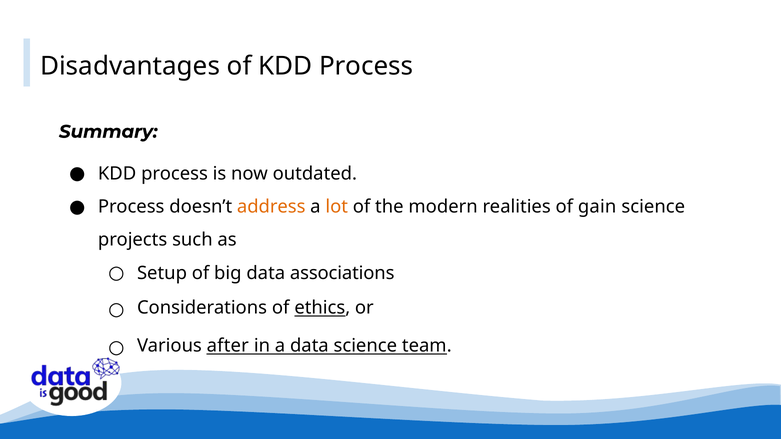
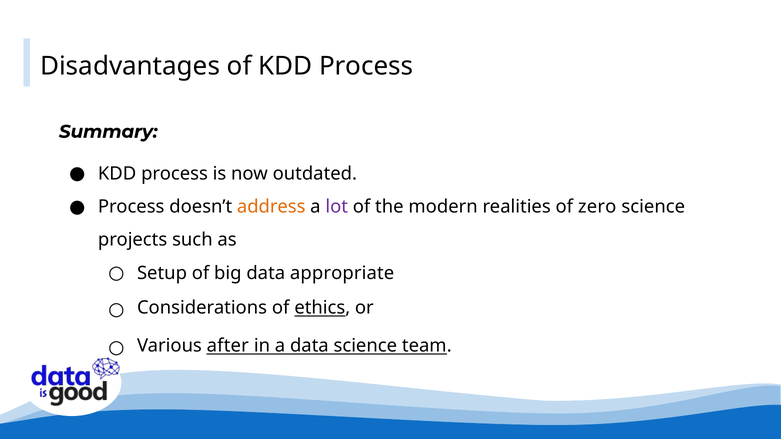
lot colour: orange -> purple (337, 207)
gain: gain -> zero (597, 207)
associations: associations -> appropriate (342, 273)
